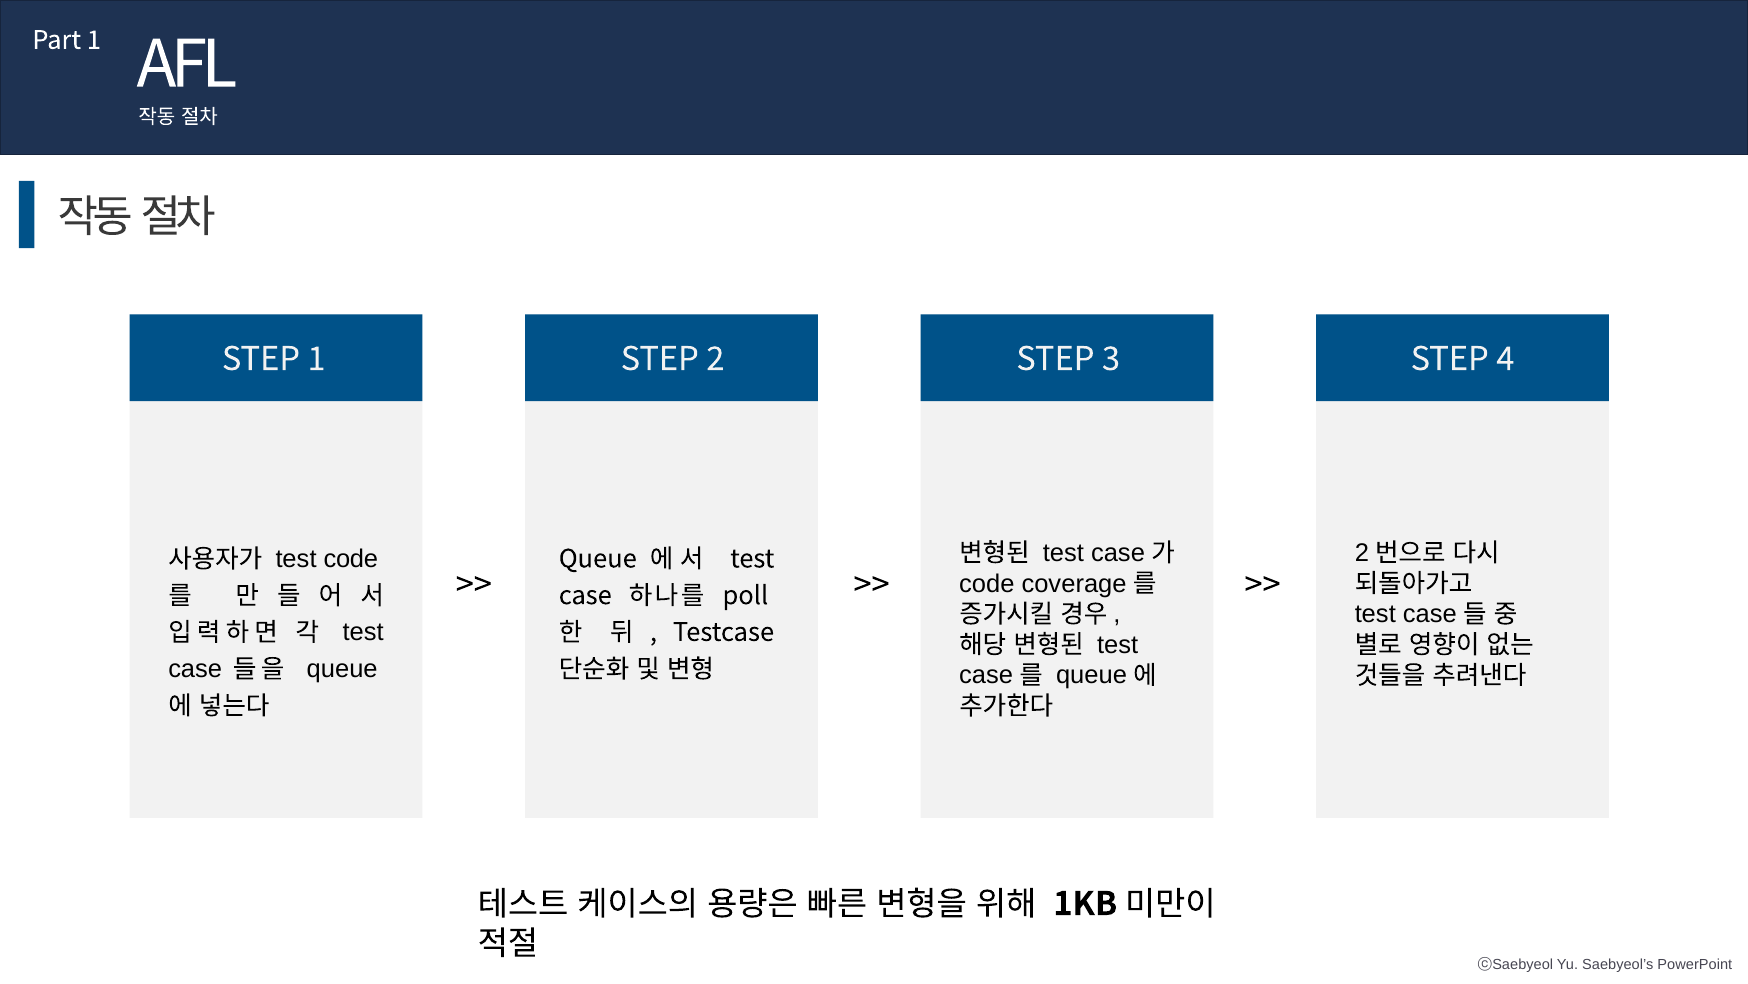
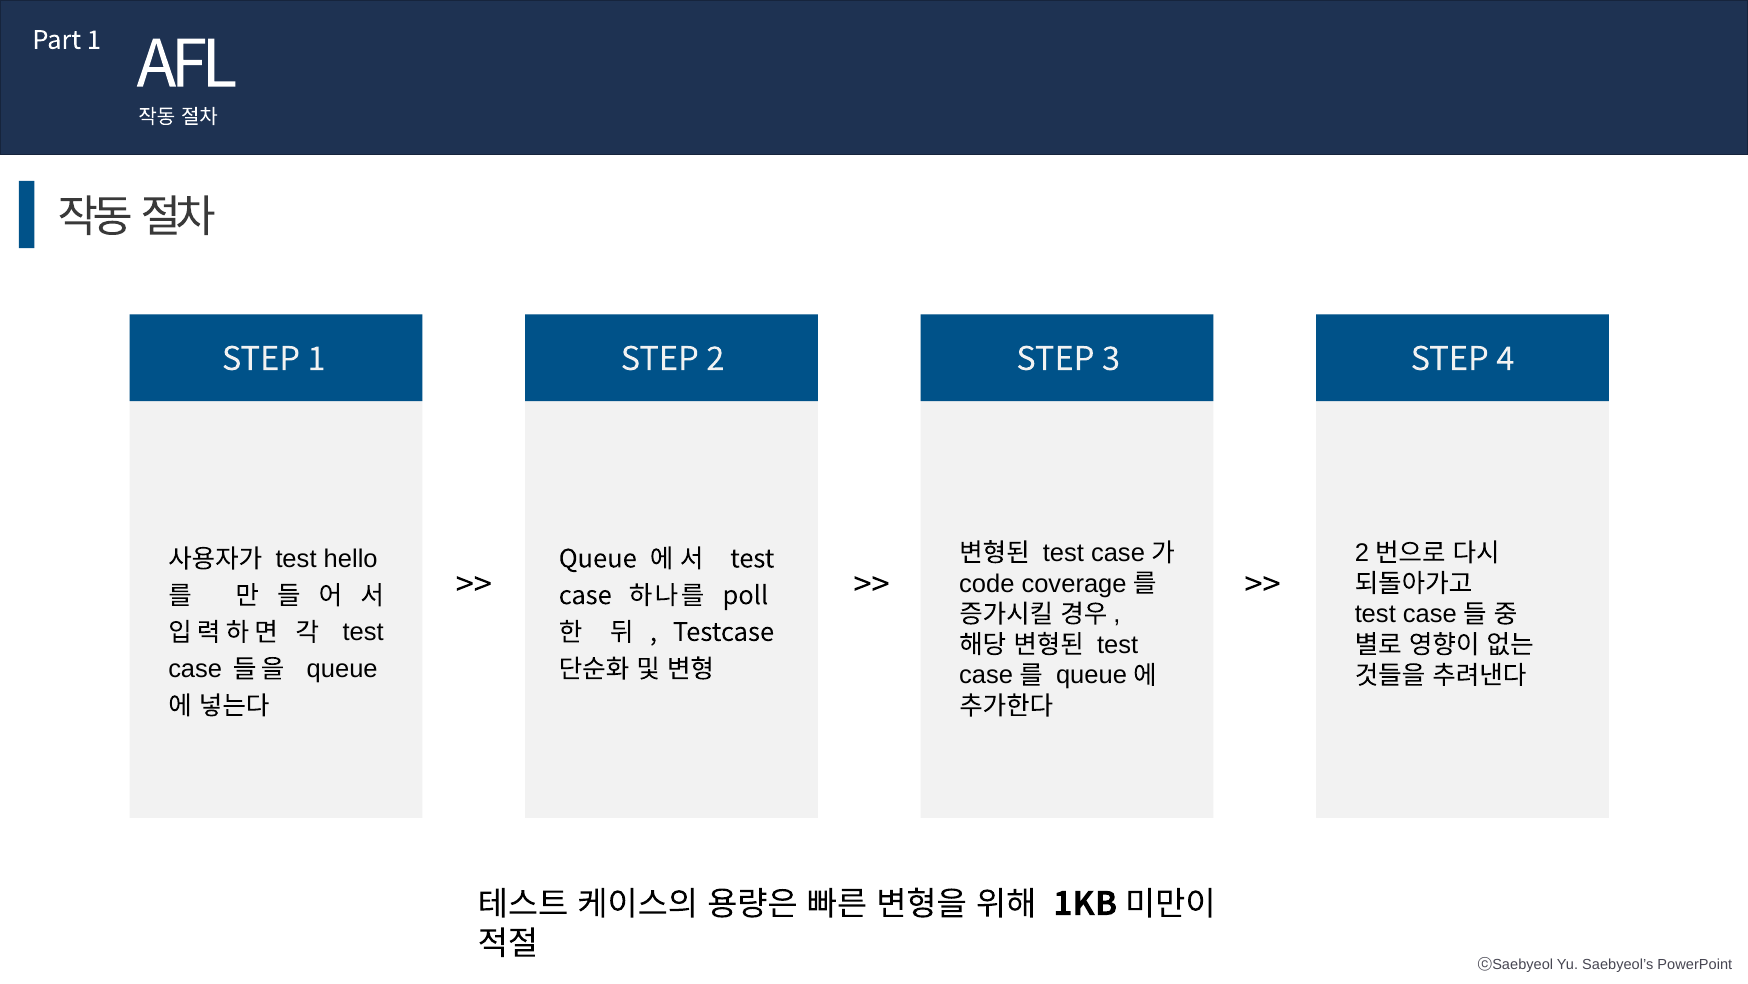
test code: code -> hello (351, 559)
